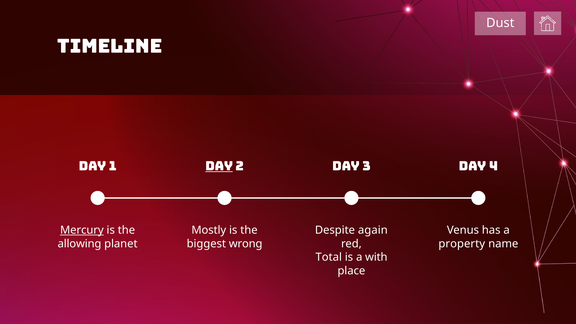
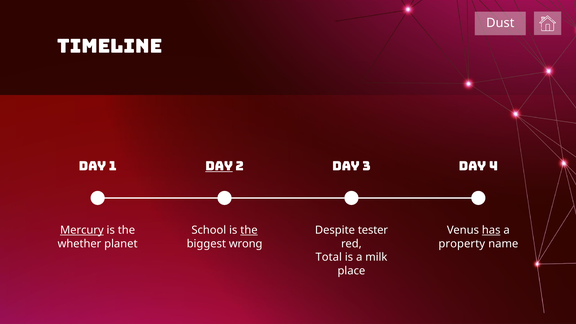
Mostly: Mostly -> School (209, 230)
the underline: none -> present (249, 230)
again: again -> tester (373, 230)
has underline: none -> present (491, 230)
allowing: allowing -> whether (79, 244)
with: with -> milk (376, 257)
